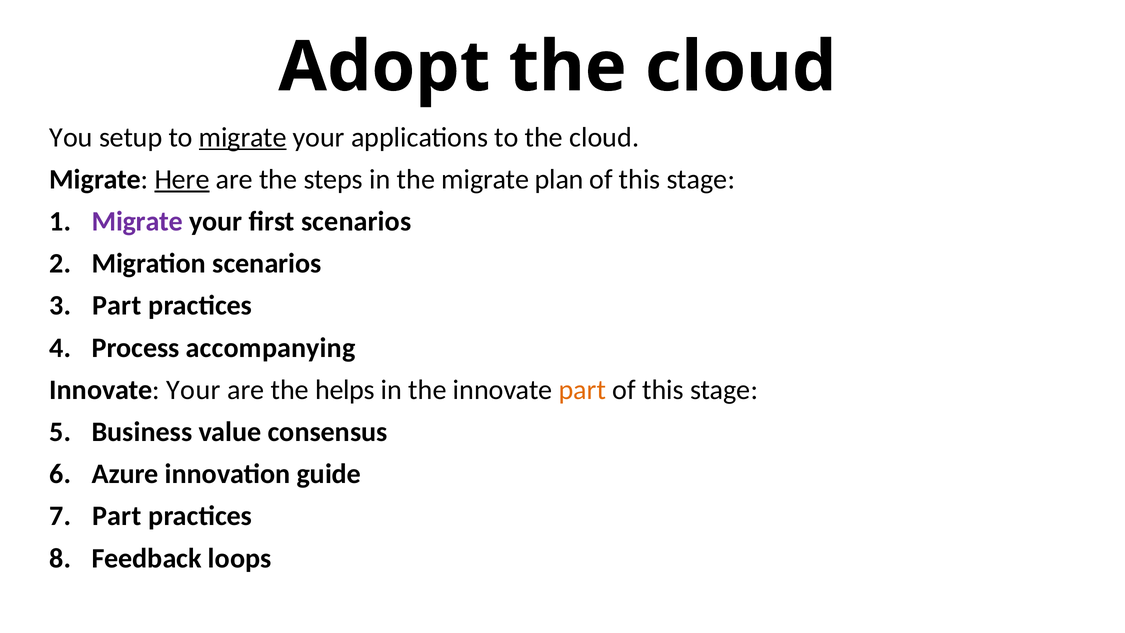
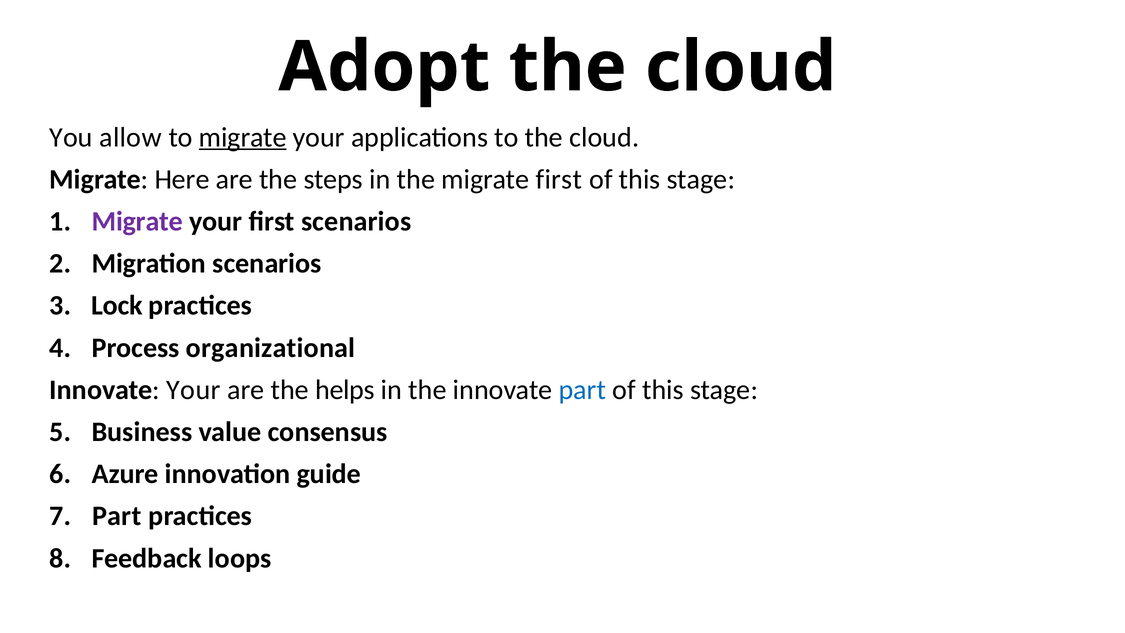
setup: setup -> allow (130, 137)
Here underline: present -> none (182, 179)
migrate plan: plan -> first (559, 179)
Part: Part -> Lock (117, 306)
accompanying: accompanying -> organizational (271, 348)
part colour: orange -> blue (582, 390)
